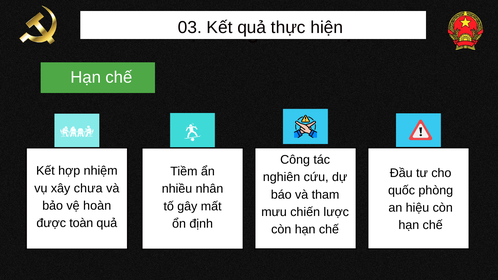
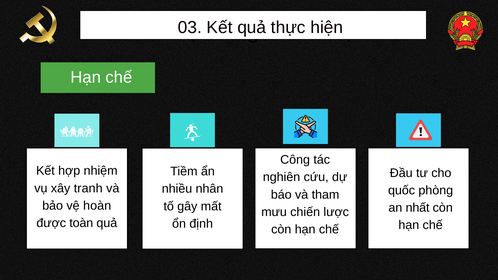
chưa: chưa -> tranh (88, 188)
hiệu: hiệu -> nhất (418, 208)
